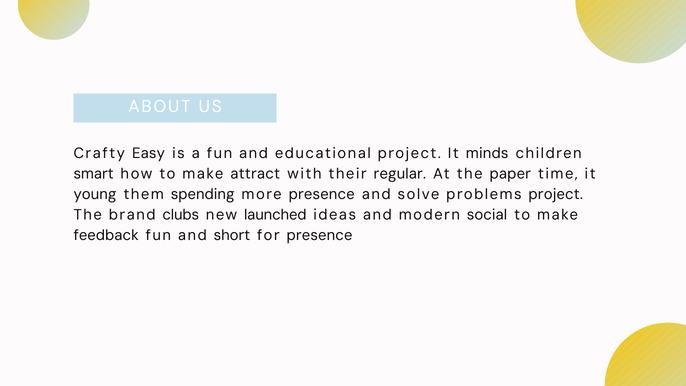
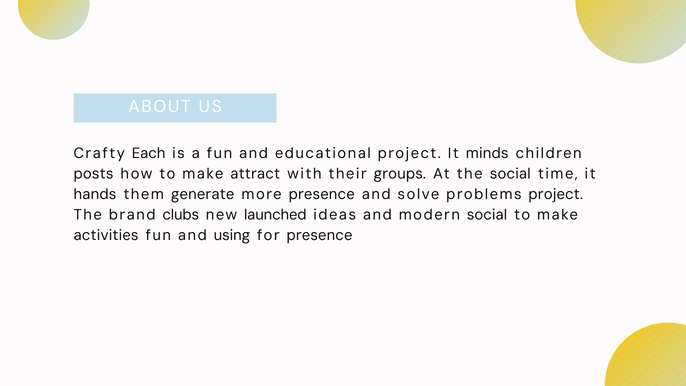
Easy: Easy -> Each (149, 153)
smart: smart -> posts (94, 174)
regular: regular -> groups (400, 174)
the paper: paper -> social (510, 174)
young: young -> hands (95, 194)
spending: spending -> generate (203, 194)
feedback: feedback -> activities (106, 235)
short: short -> using (232, 235)
